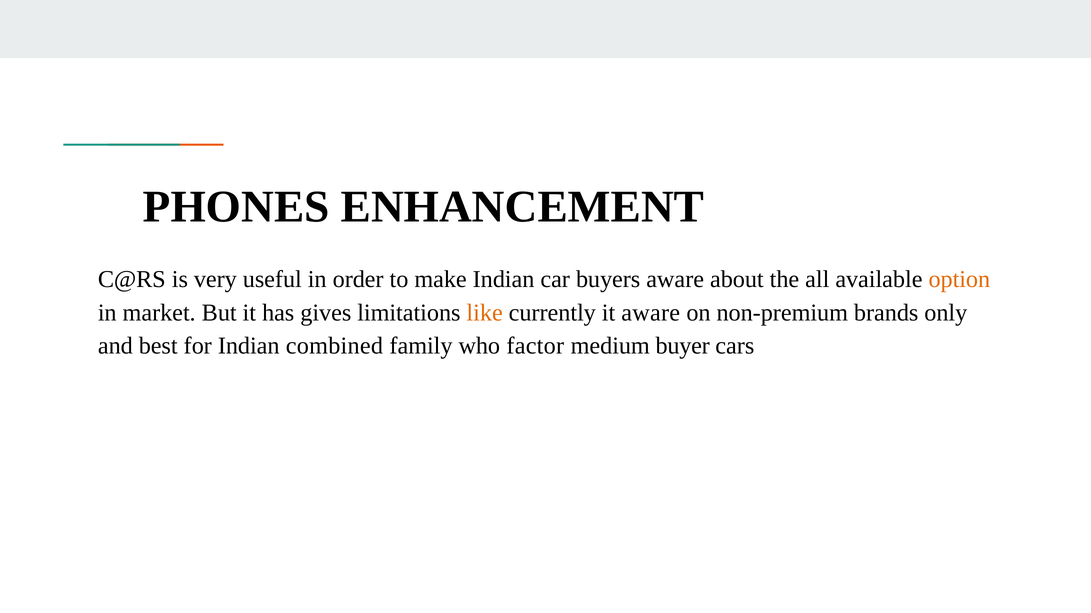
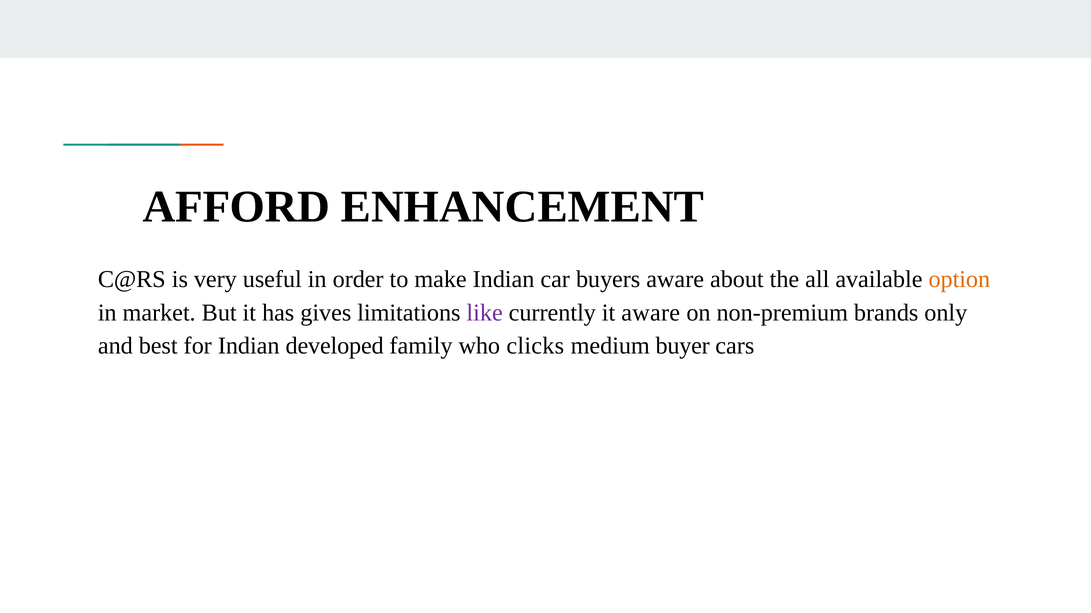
PHONES: PHONES -> AFFORD (236, 207)
like colour: orange -> purple (485, 313)
combined: combined -> developed (335, 346)
factor: factor -> clicks (535, 346)
